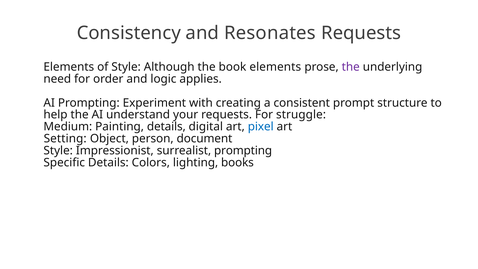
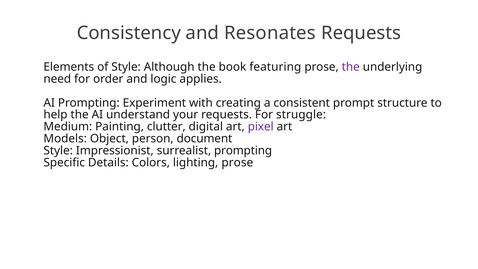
book elements: elements -> featuring (275, 67)
Painting details: details -> clutter (166, 127)
pixel colour: blue -> purple (261, 127)
Setting: Setting -> Models (65, 139)
lighting books: books -> prose (237, 162)
